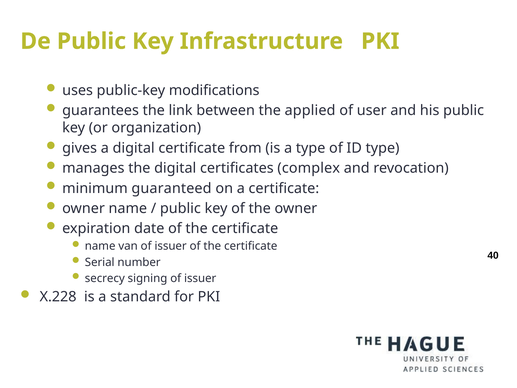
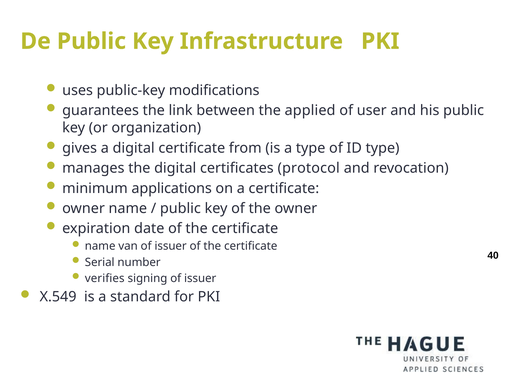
complex: complex -> protocol (309, 168)
guaranteed: guaranteed -> applications (172, 188)
secrecy: secrecy -> verifies (105, 278)
X.228: X.228 -> X.549 (58, 297)
